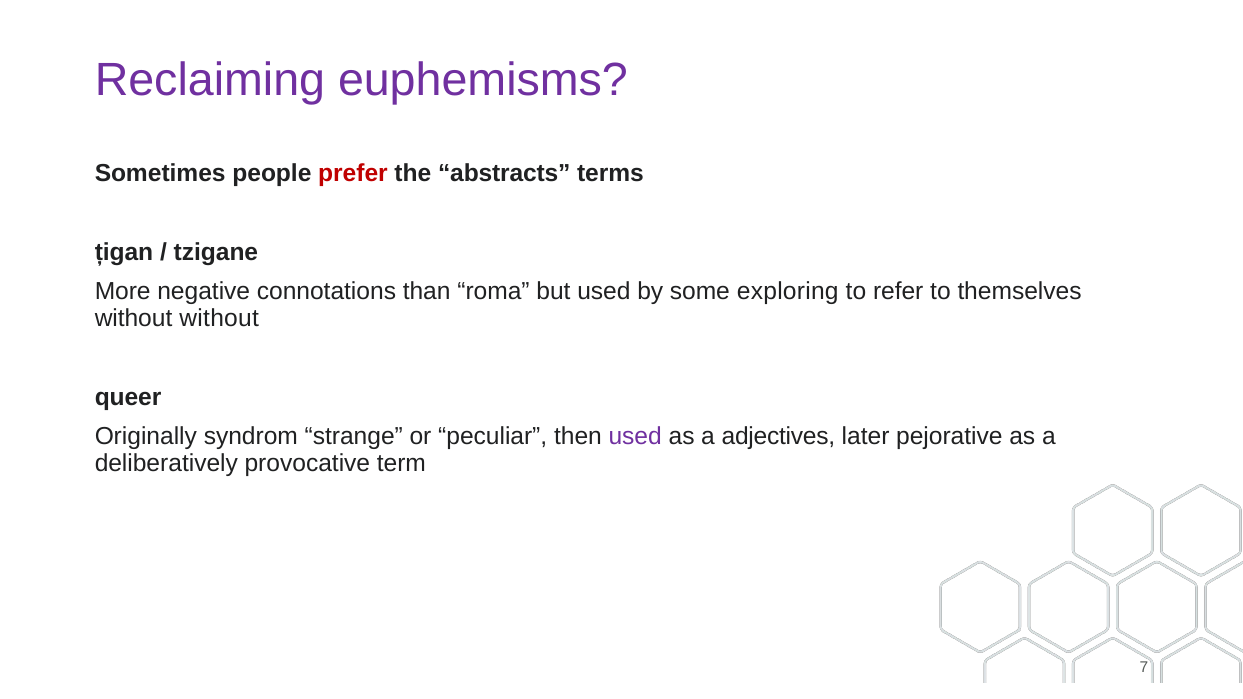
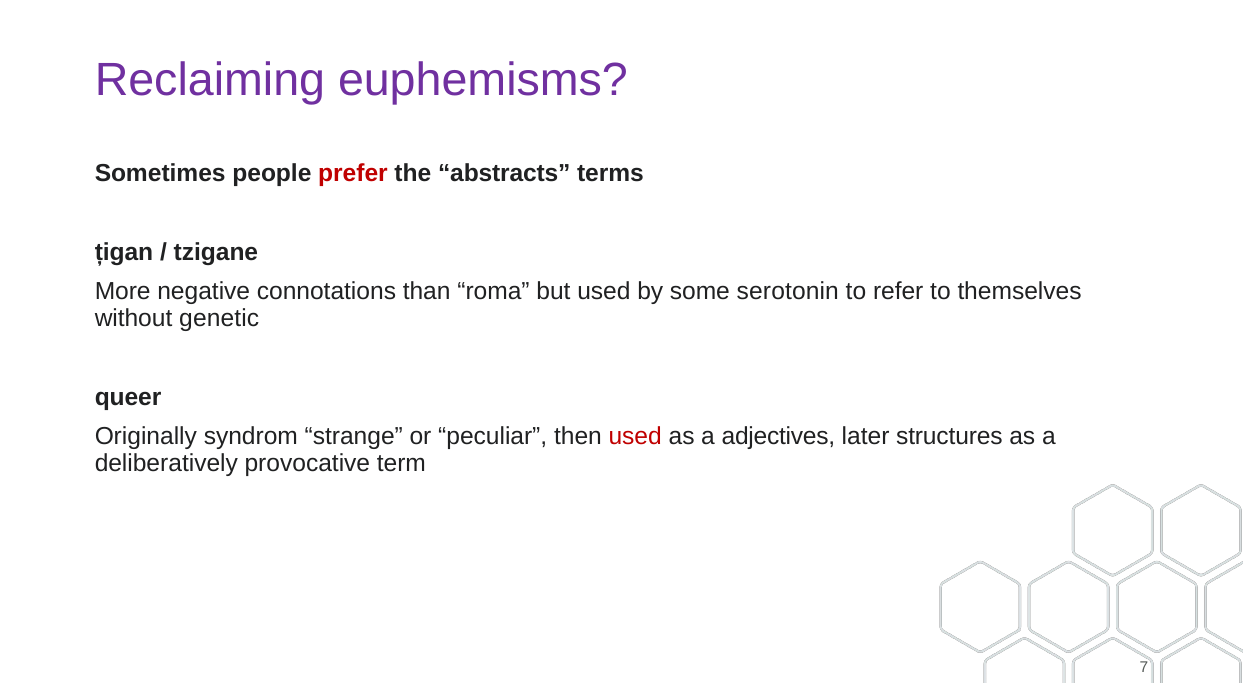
exploring: exploring -> serotonin (788, 292)
without without: without -> genetic (219, 318)
used colour: purple -> red (635, 437)
pejorative: pejorative -> structures (949, 437)
